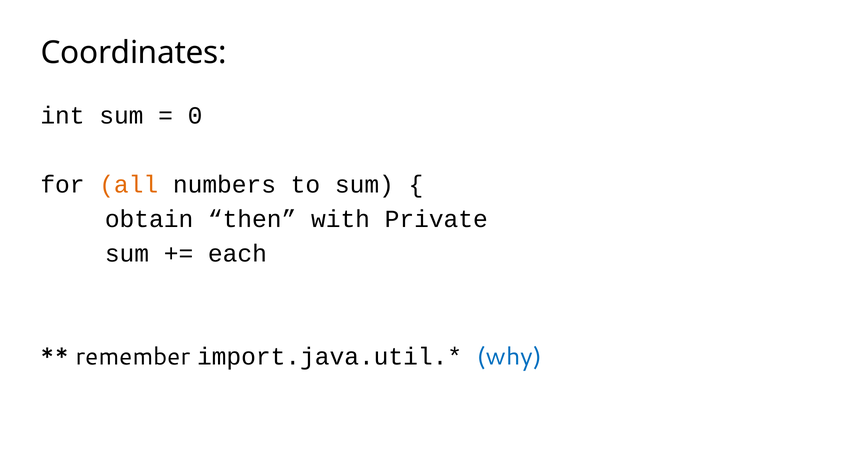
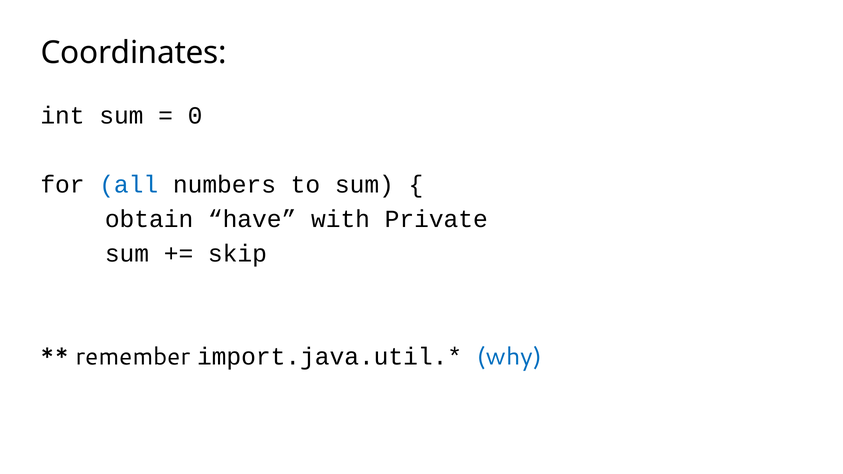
all colour: orange -> blue (129, 185)
then: then -> have (252, 219)
each: each -> skip (237, 254)
